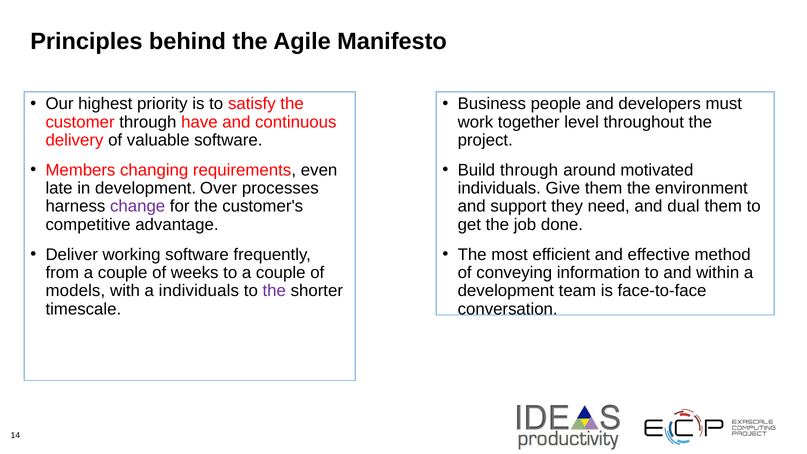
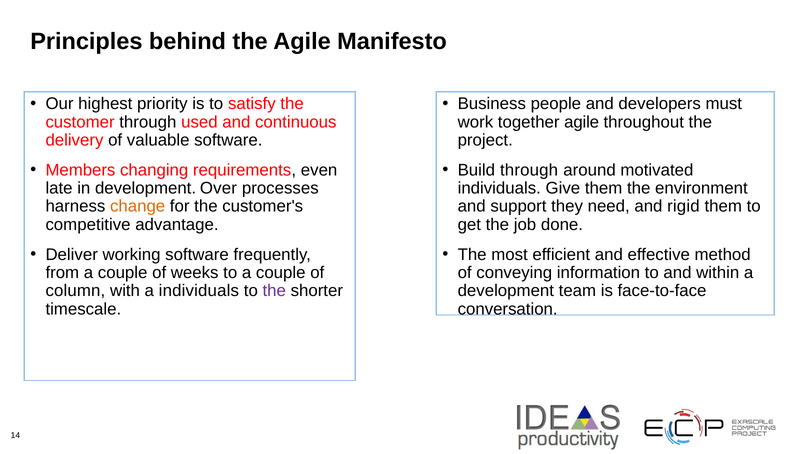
have: have -> used (199, 122)
together level: level -> agile (582, 122)
change colour: purple -> orange (138, 206)
dual: dual -> rigid (683, 206)
models: models -> column (75, 291)
